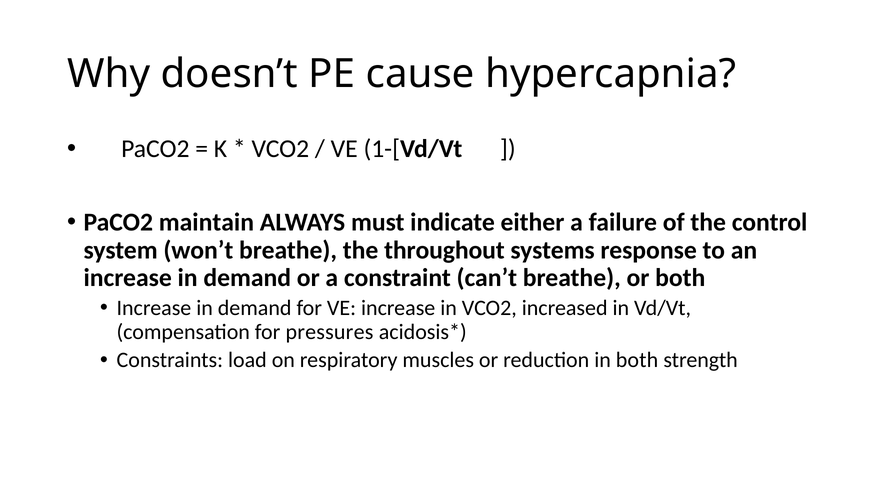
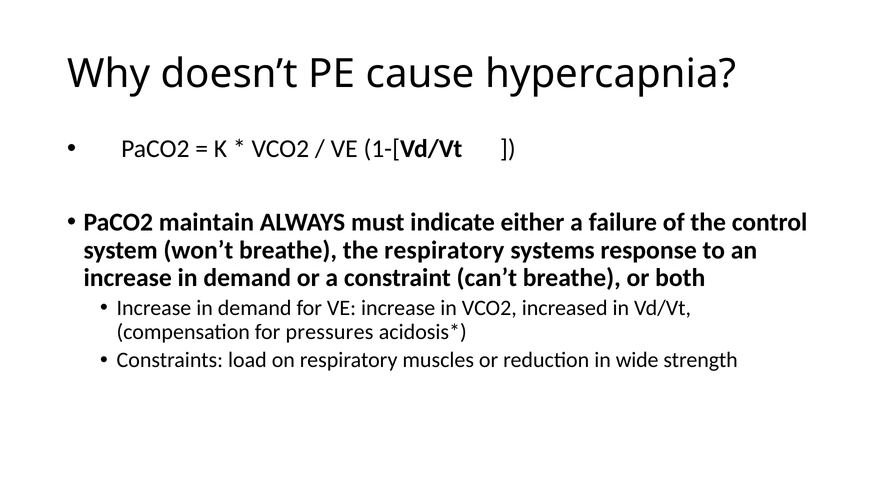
the throughout: throughout -> respiratory (444, 250)
in both: both -> wide (637, 360)
